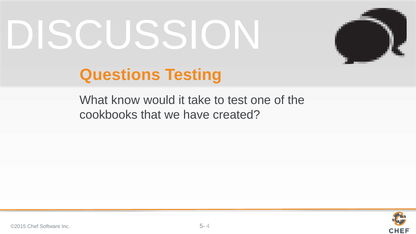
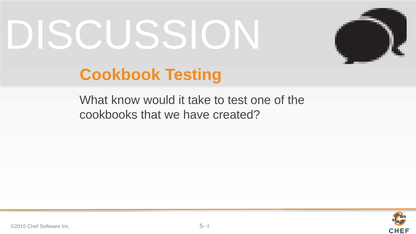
Questions: Questions -> Cookbook (120, 75)
